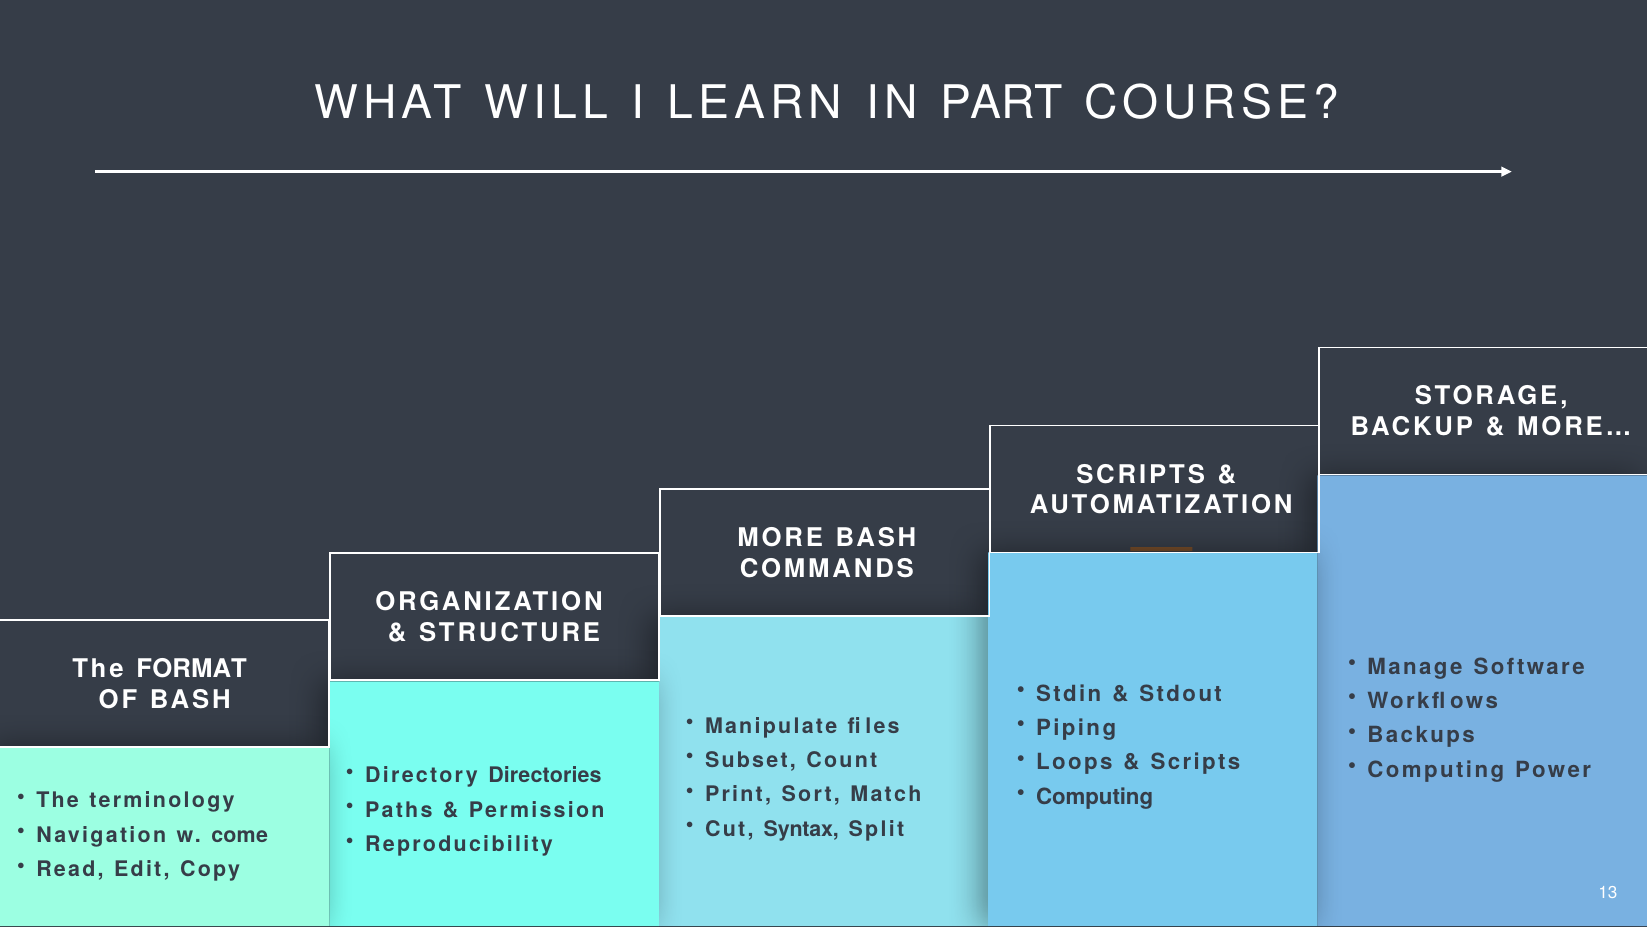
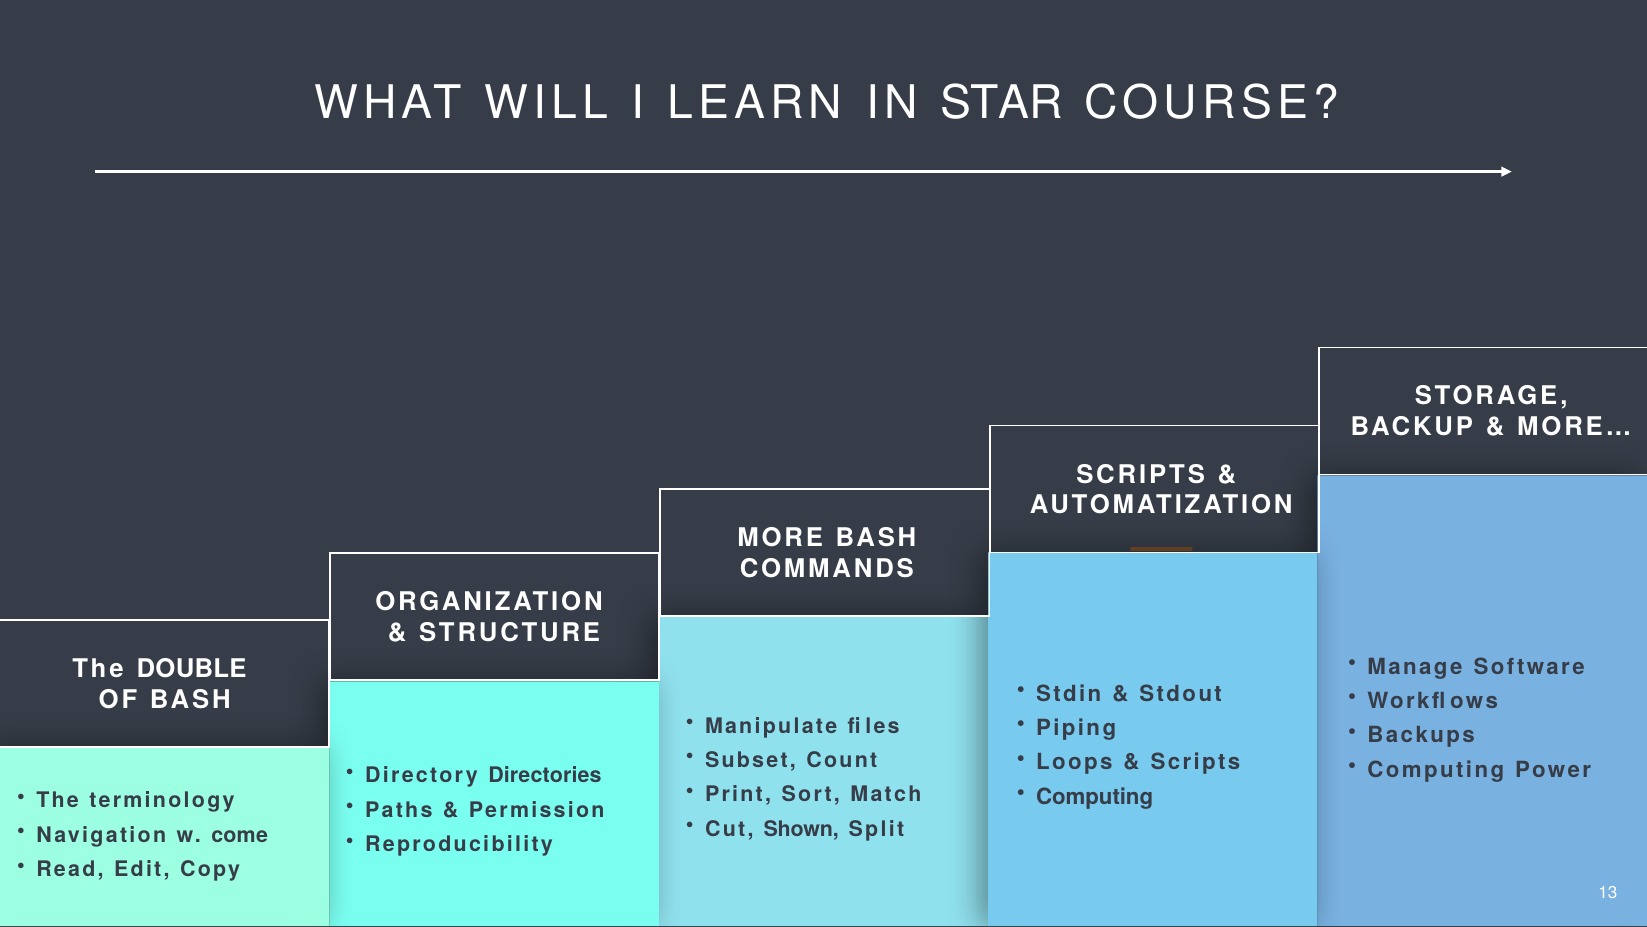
PART: PART -> STAR (1001, 103)
FORMAT: FORMAT -> DOUBLE (192, 669)
Syntax: Syntax -> Shown (801, 829)
